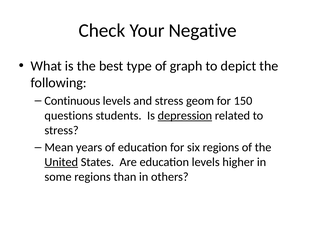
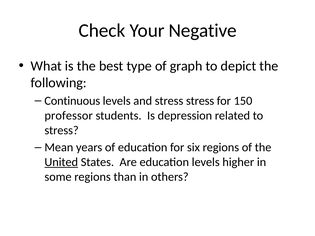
stress geom: geom -> stress (200, 101)
questions: questions -> professor (69, 116)
depression underline: present -> none (185, 116)
